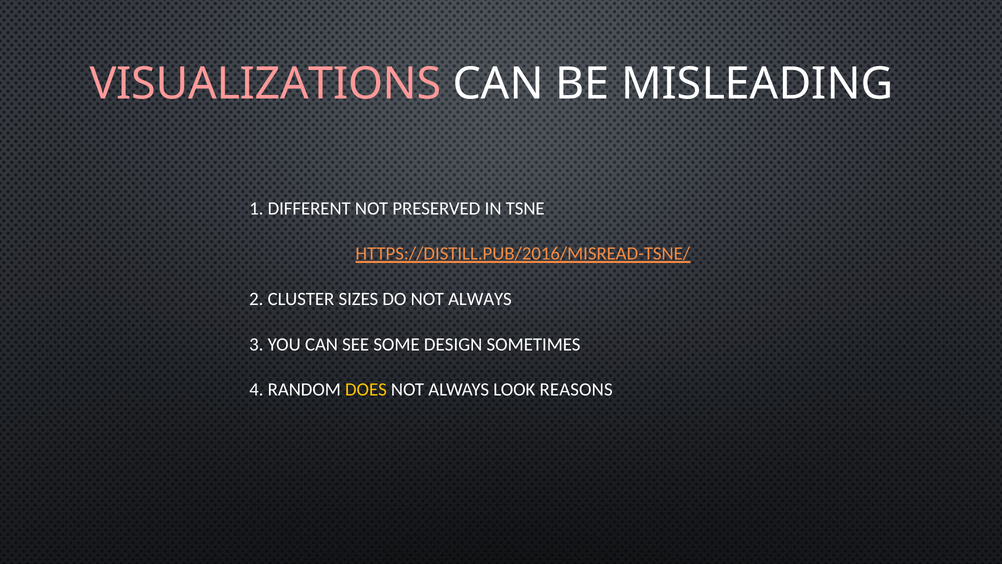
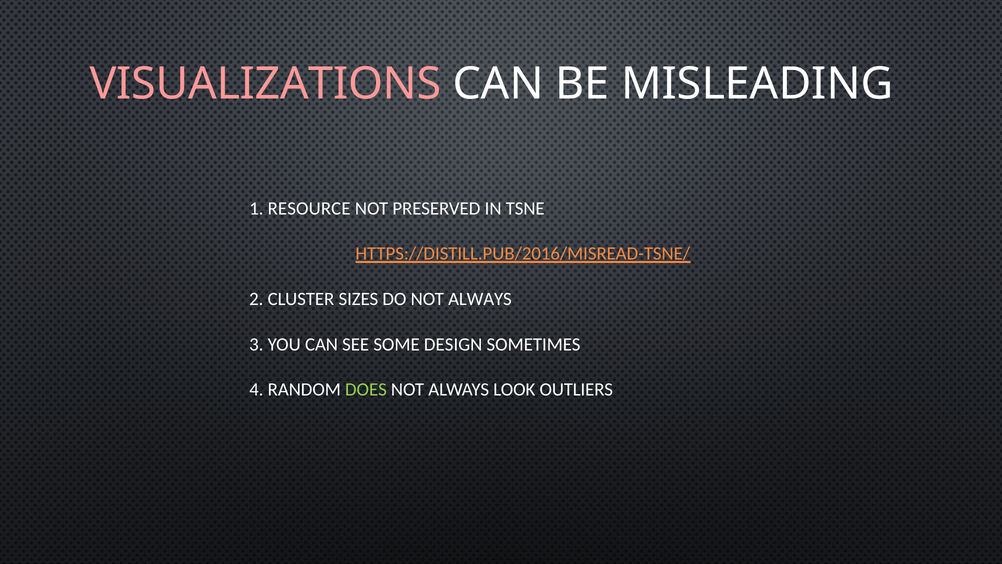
DIFFERENT: DIFFERENT -> RESOURCE (309, 209)
DOES colour: yellow -> light green (366, 389)
REASONS: REASONS -> OUTLIERS (576, 389)
